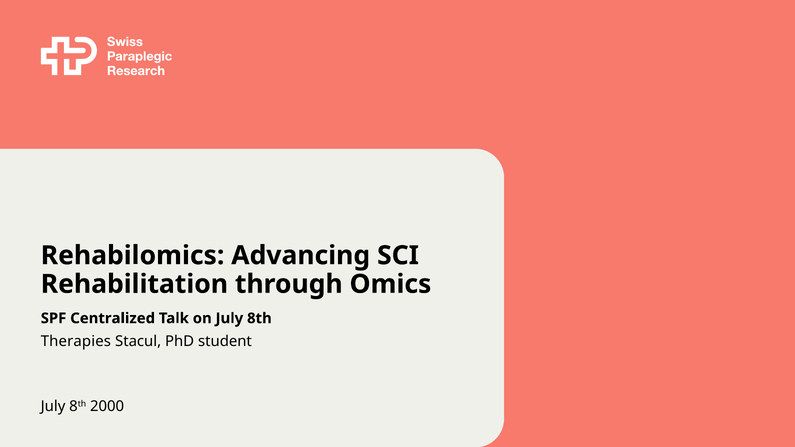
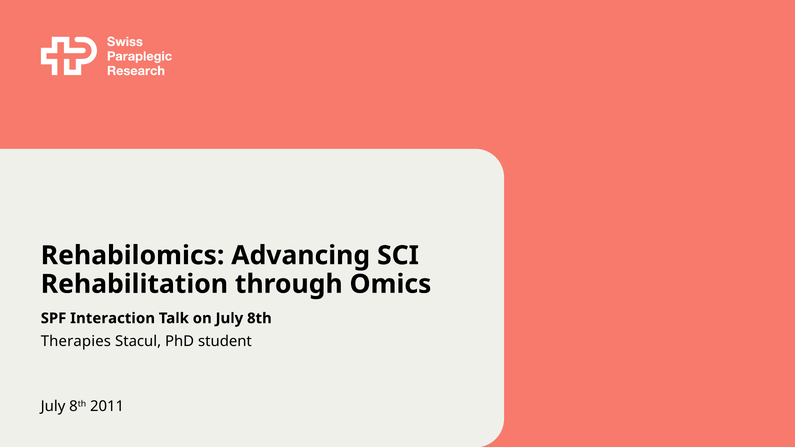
Centralized: Centralized -> Interaction (113, 318)
2000: 2000 -> 2011 (107, 406)
